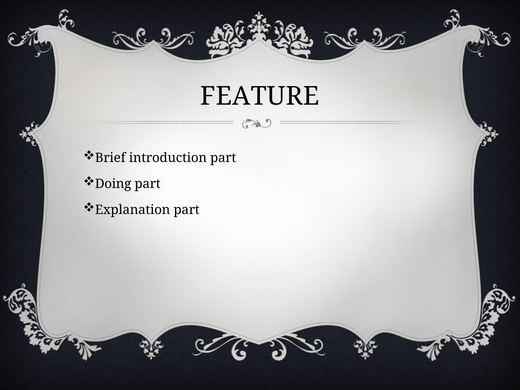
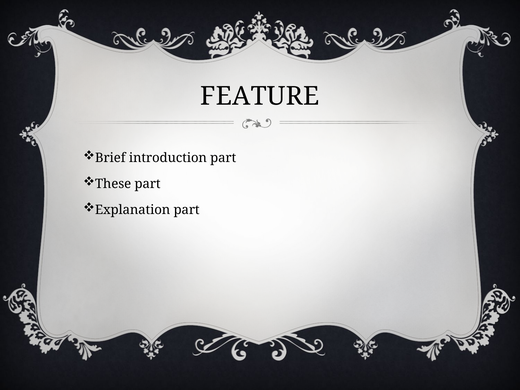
Doing: Doing -> These (113, 184)
